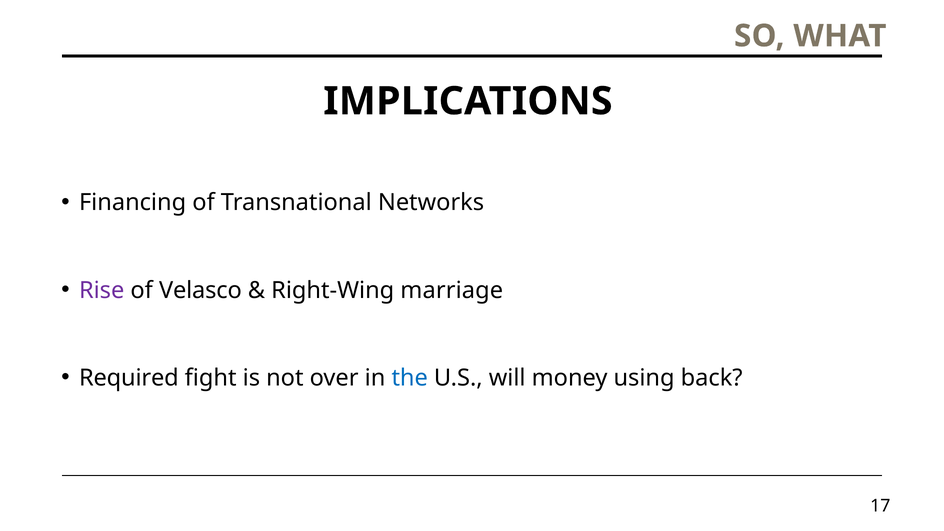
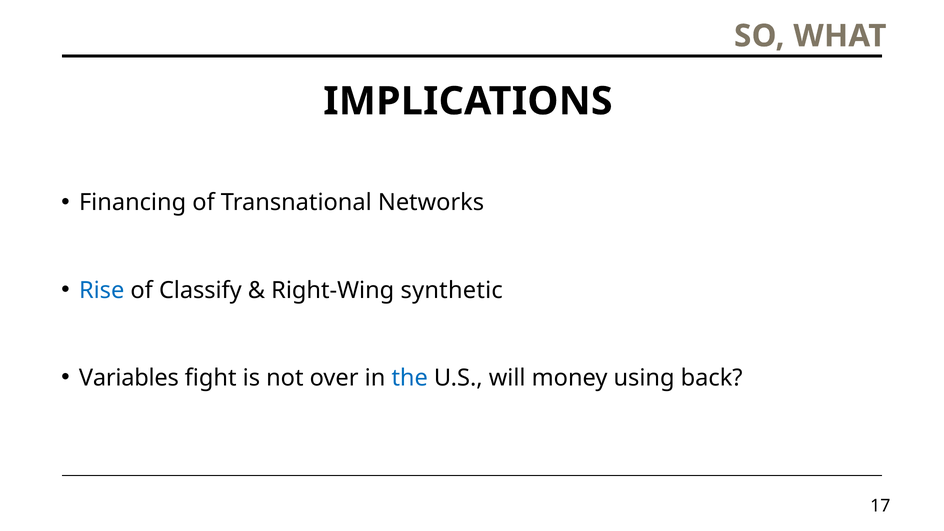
Rise colour: purple -> blue (102, 290)
Velasco: Velasco -> Classify (200, 290)
marriage: marriage -> synthetic (452, 290)
Required: Required -> Variables (129, 378)
